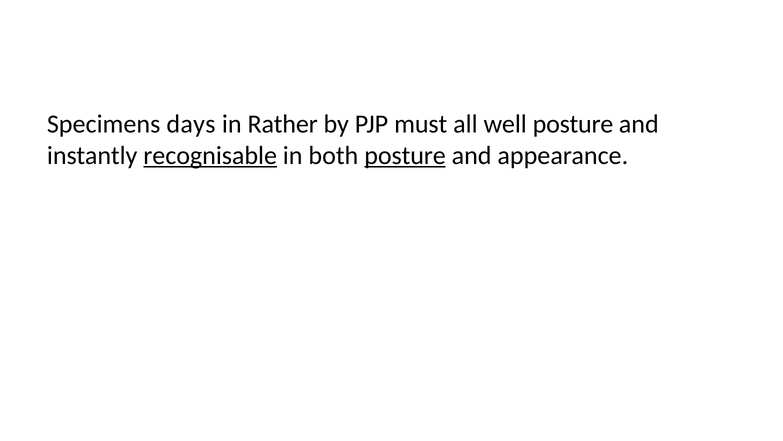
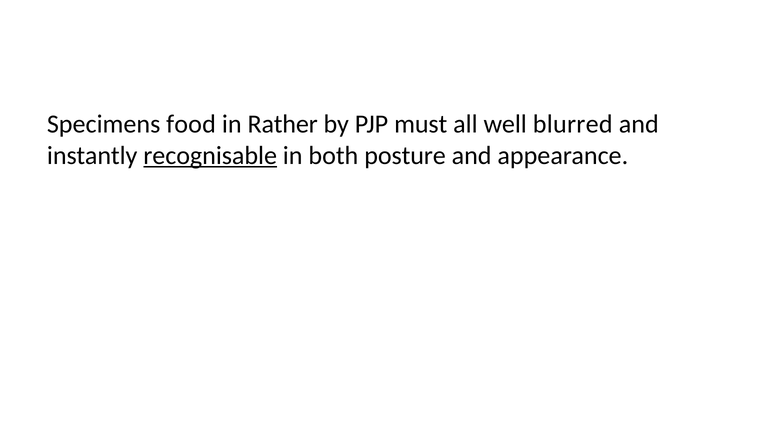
days: days -> food (191, 124)
well posture: posture -> blurred (573, 124)
posture underline: present -> none (405, 156)
